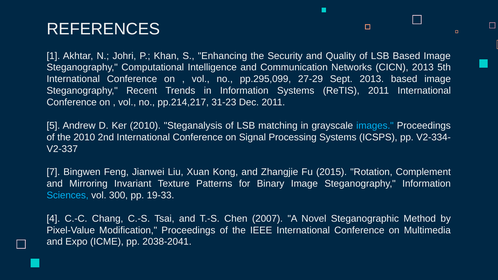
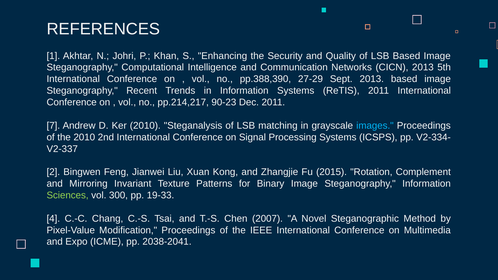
pp.295,099: pp.295,099 -> pp.388,390 (265, 79)
31-23: 31-23 -> 90-23 (224, 102)
5: 5 -> 7 (53, 126)
7: 7 -> 2 (53, 172)
Sciences colour: light blue -> light green (68, 195)
